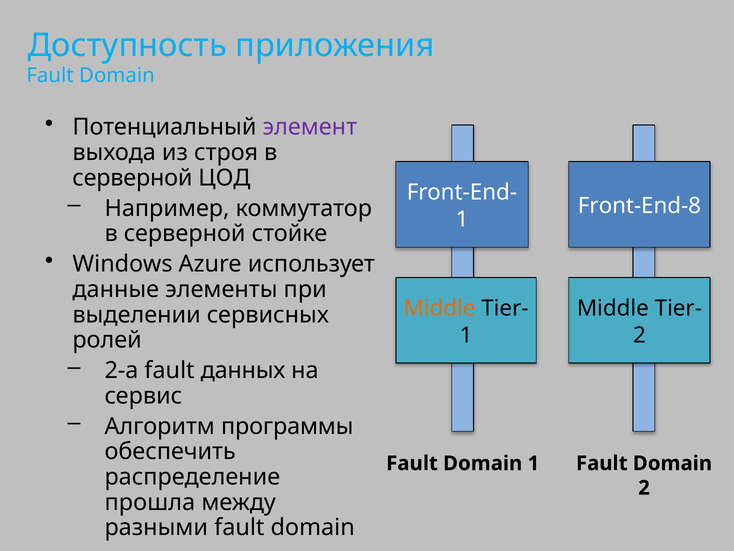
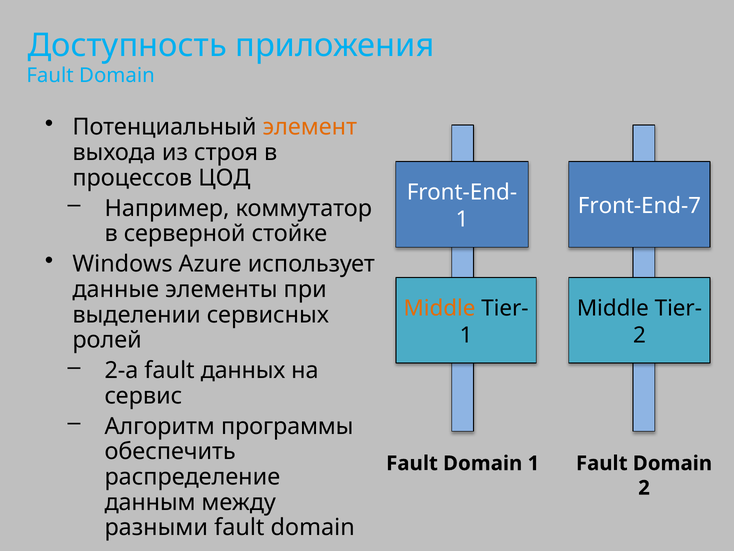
элемент colour: purple -> orange (310, 127)
серверной: серверной -> процессов (132, 178)
Front-End-8: Front-End-8 -> Front-End-7 (639, 206)
прошла: прошла -> данным (150, 502)
